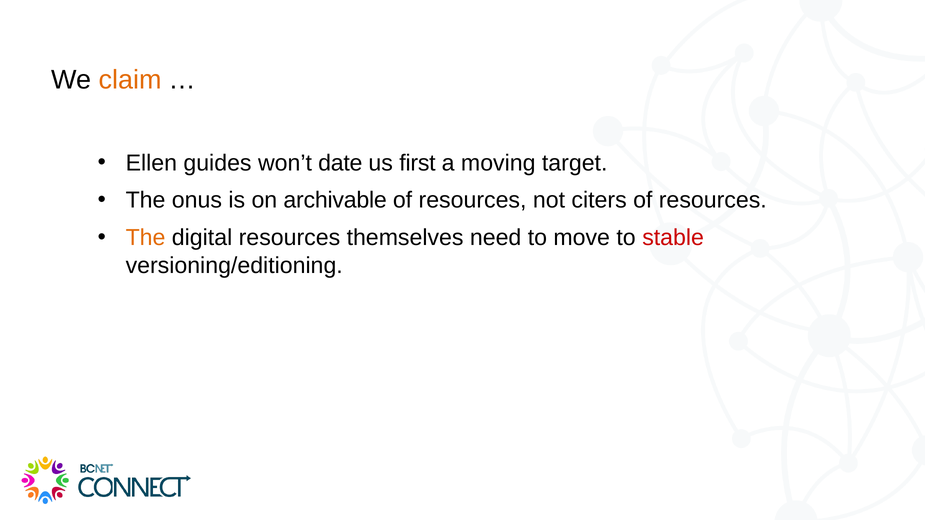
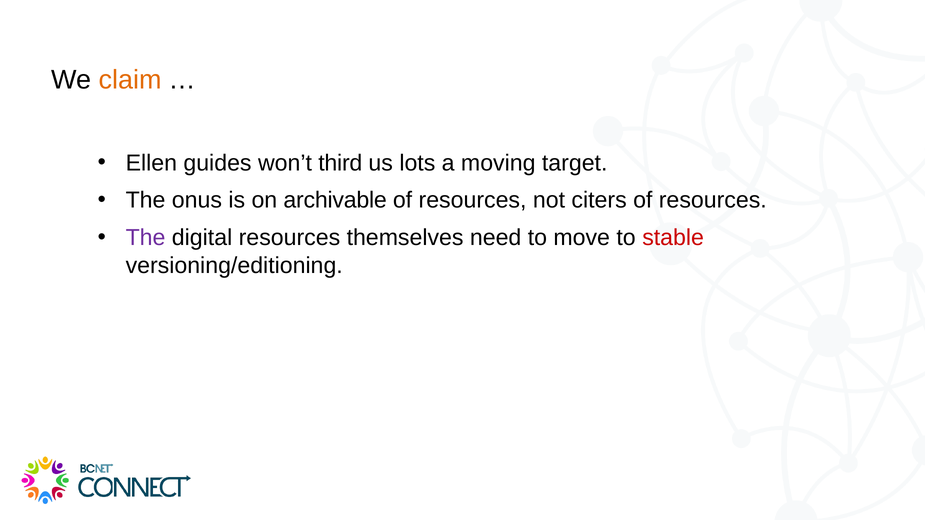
date: date -> third (340, 163)
first: first -> lots (417, 163)
The colour: orange -> purple (146, 238)
